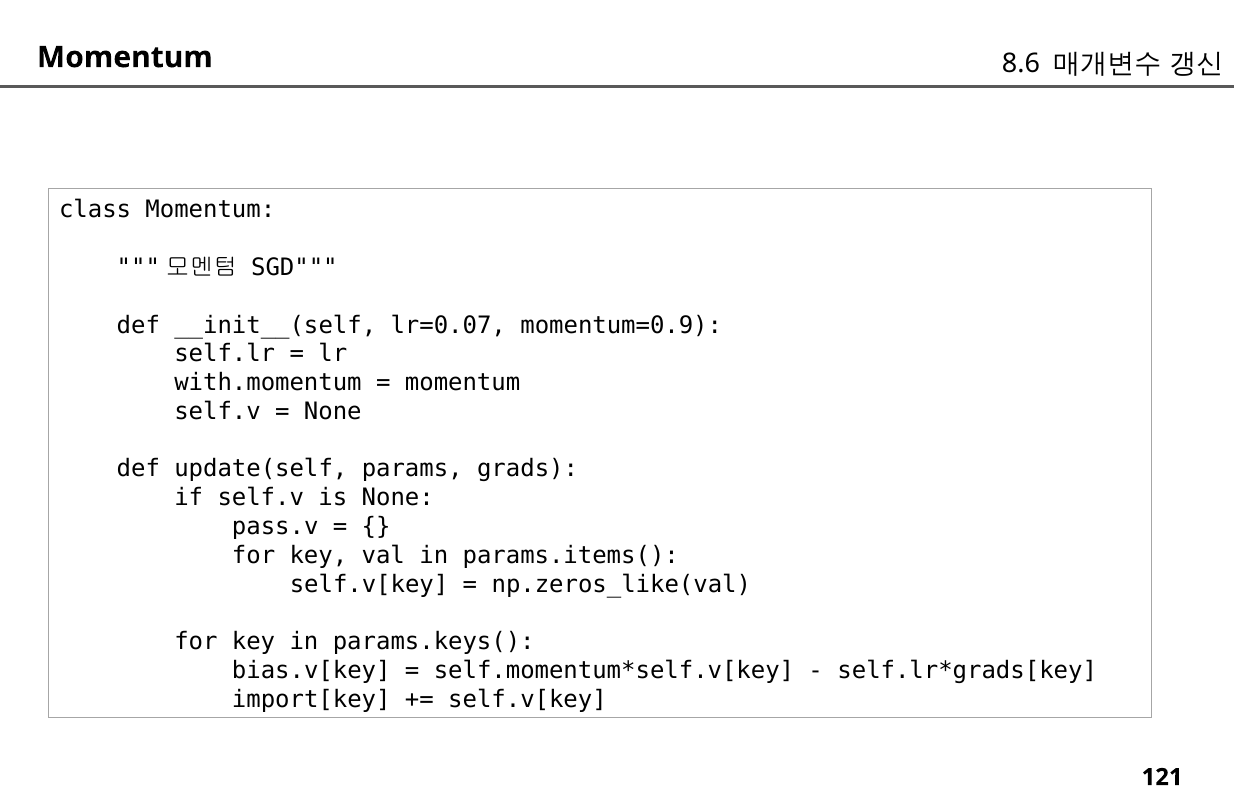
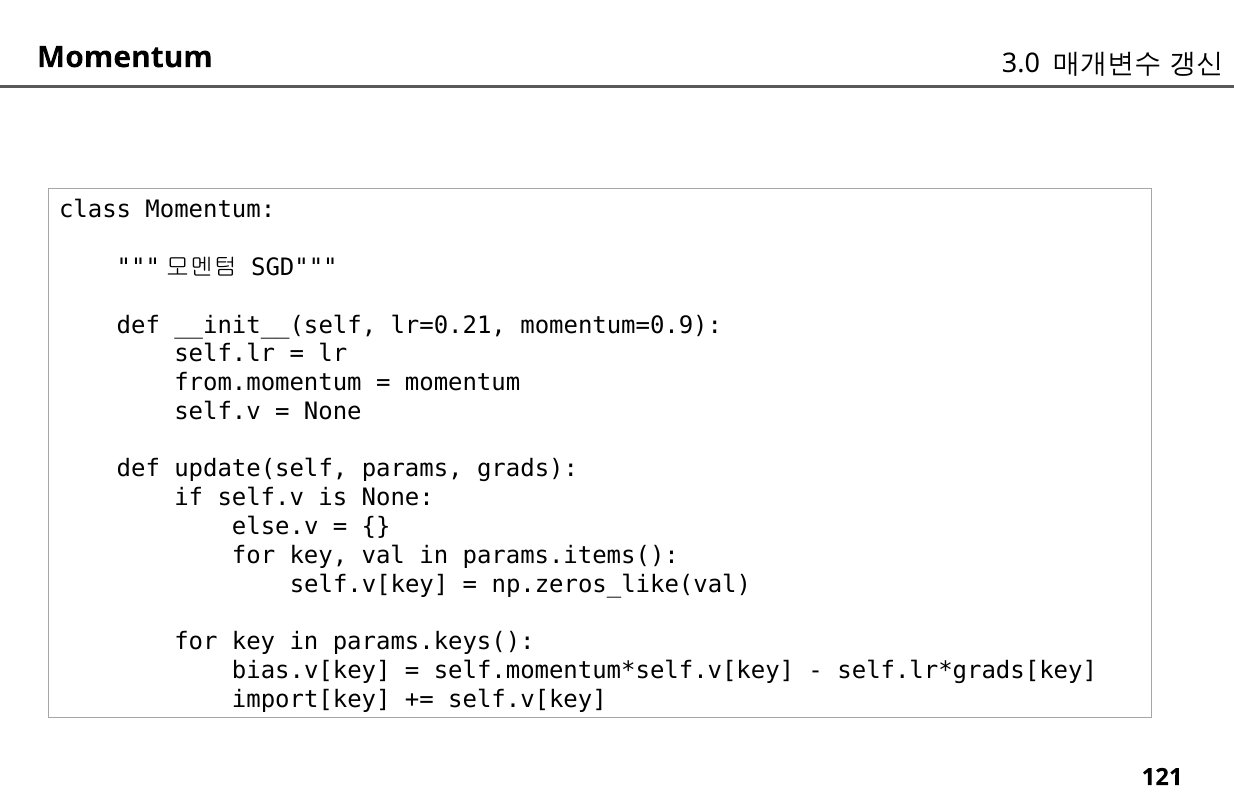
8.6: 8.6 -> 3.0 (1021, 63)
lr=0.07: lr=0.07 -> lr=0.21 (448, 325)
with.momentum: with.momentum -> from.momentum (268, 383)
pass.v: pass.v -> else.v (275, 527)
